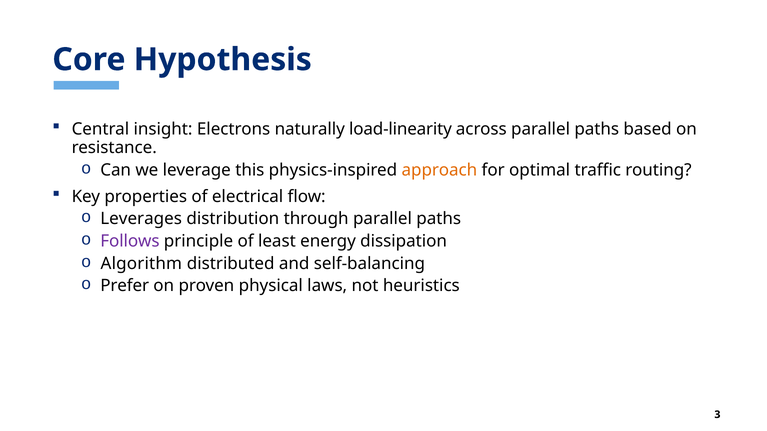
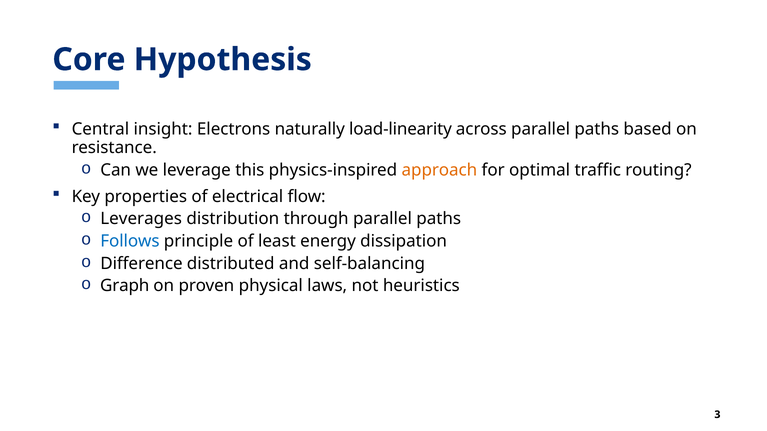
Follows colour: purple -> blue (130, 241)
Algorithm: Algorithm -> Difference (141, 264)
Prefer: Prefer -> Graph (125, 286)
